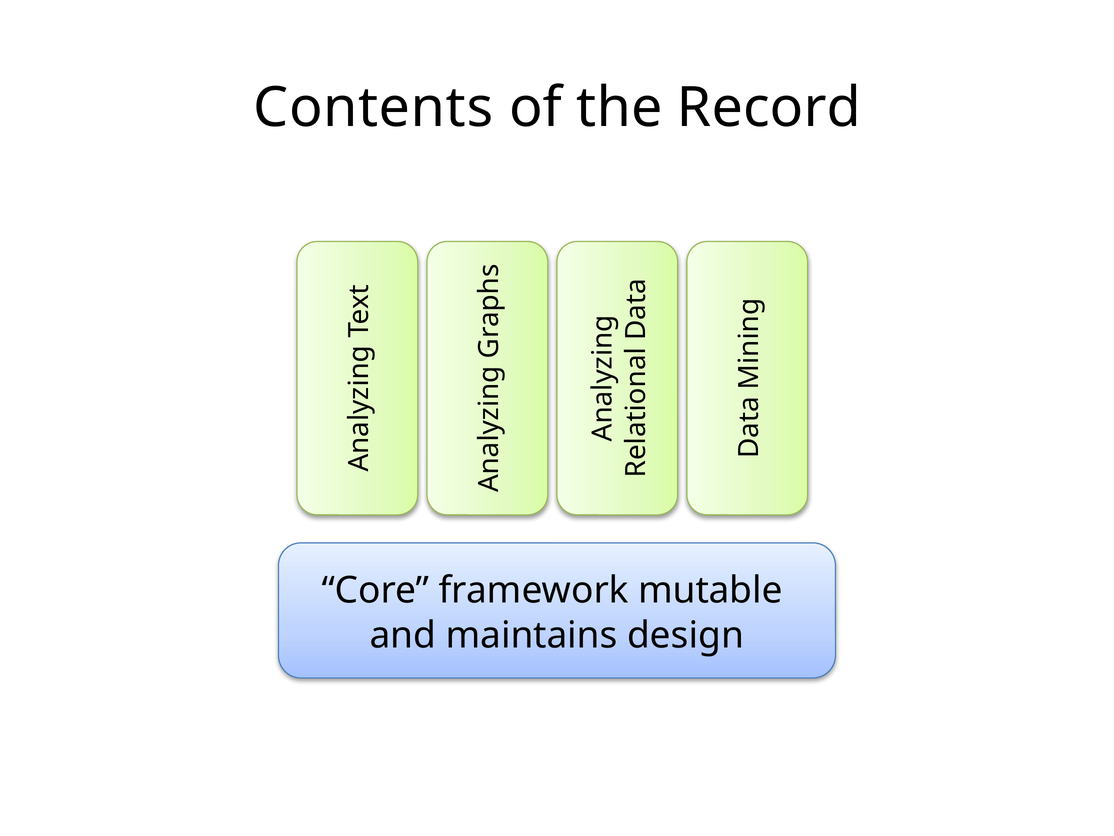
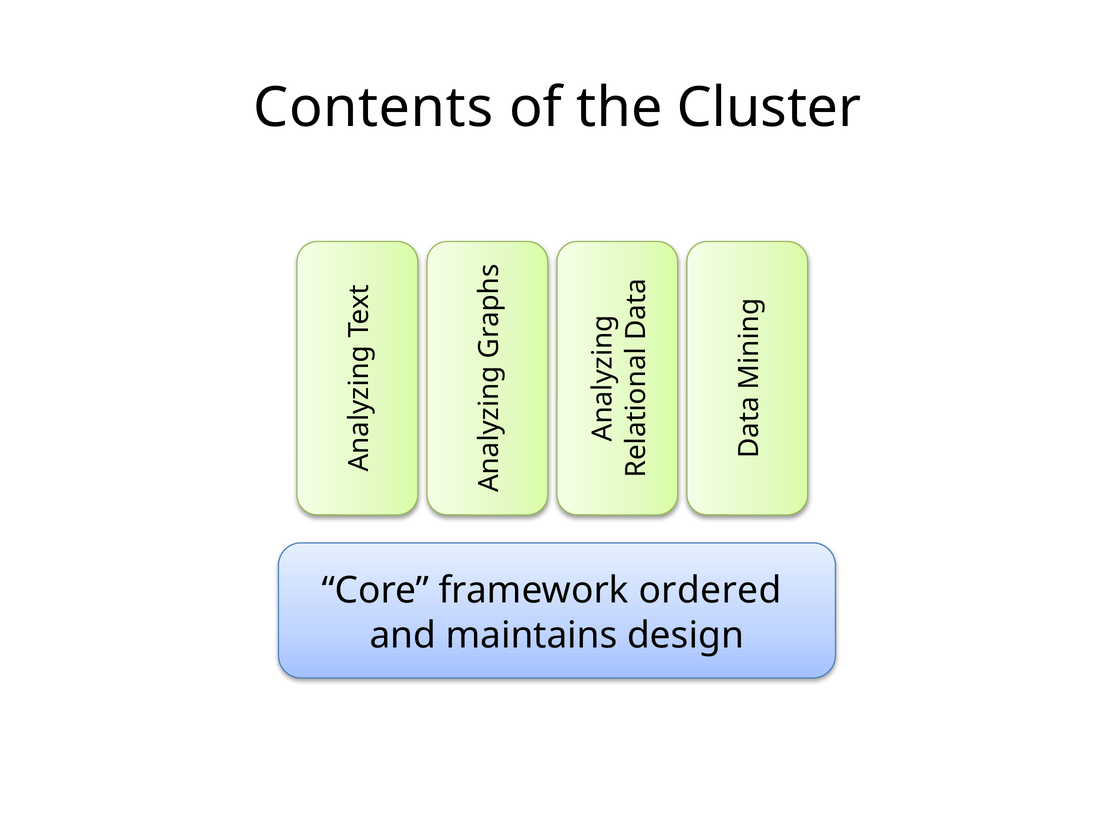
Record: Record -> Cluster (769, 108)
mutable: mutable -> ordered (710, 590)
